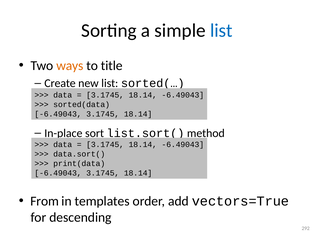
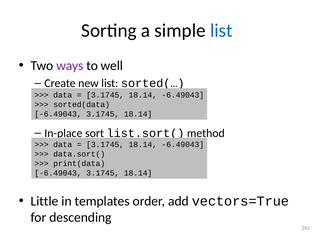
ways colour: orange -> purple (70, 66)
title: title -> well (112, 66)
From: From -> Little (45, 201)
